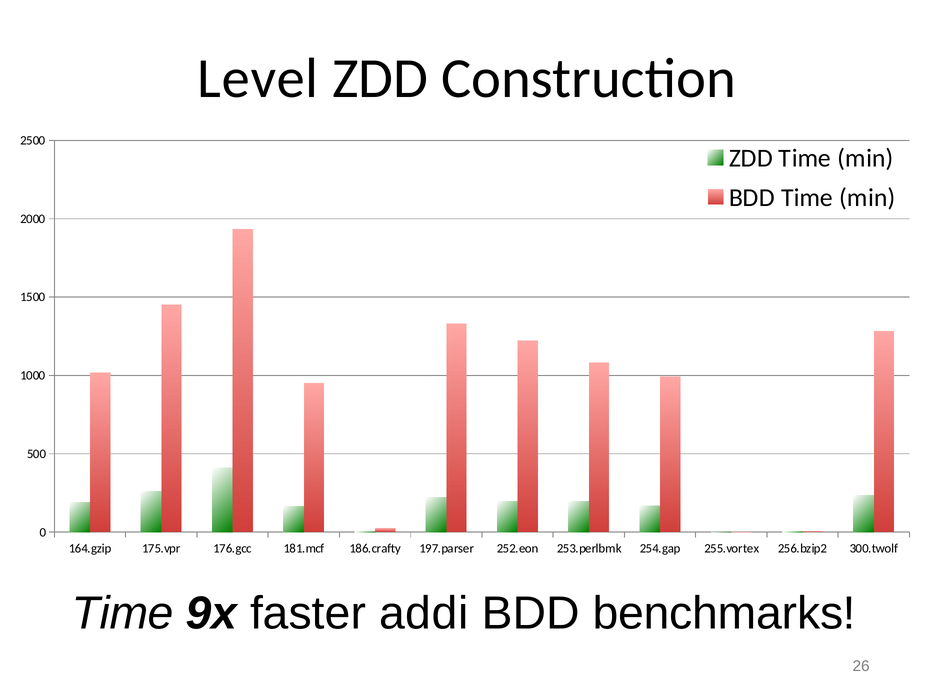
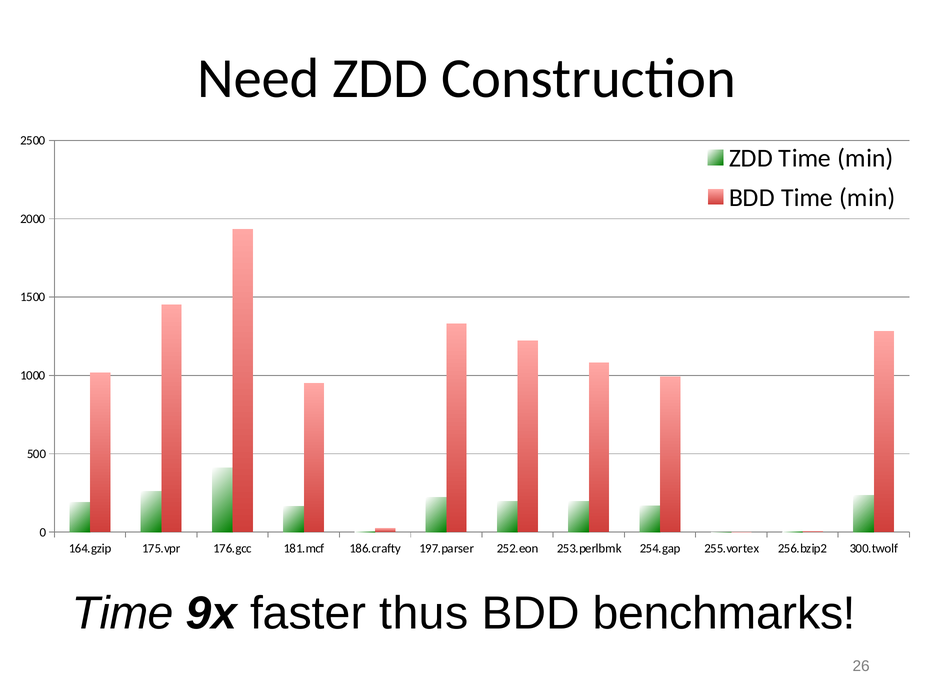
Level: Level -> Need (258, 79)
addi: addi -> thus (424, 613)
